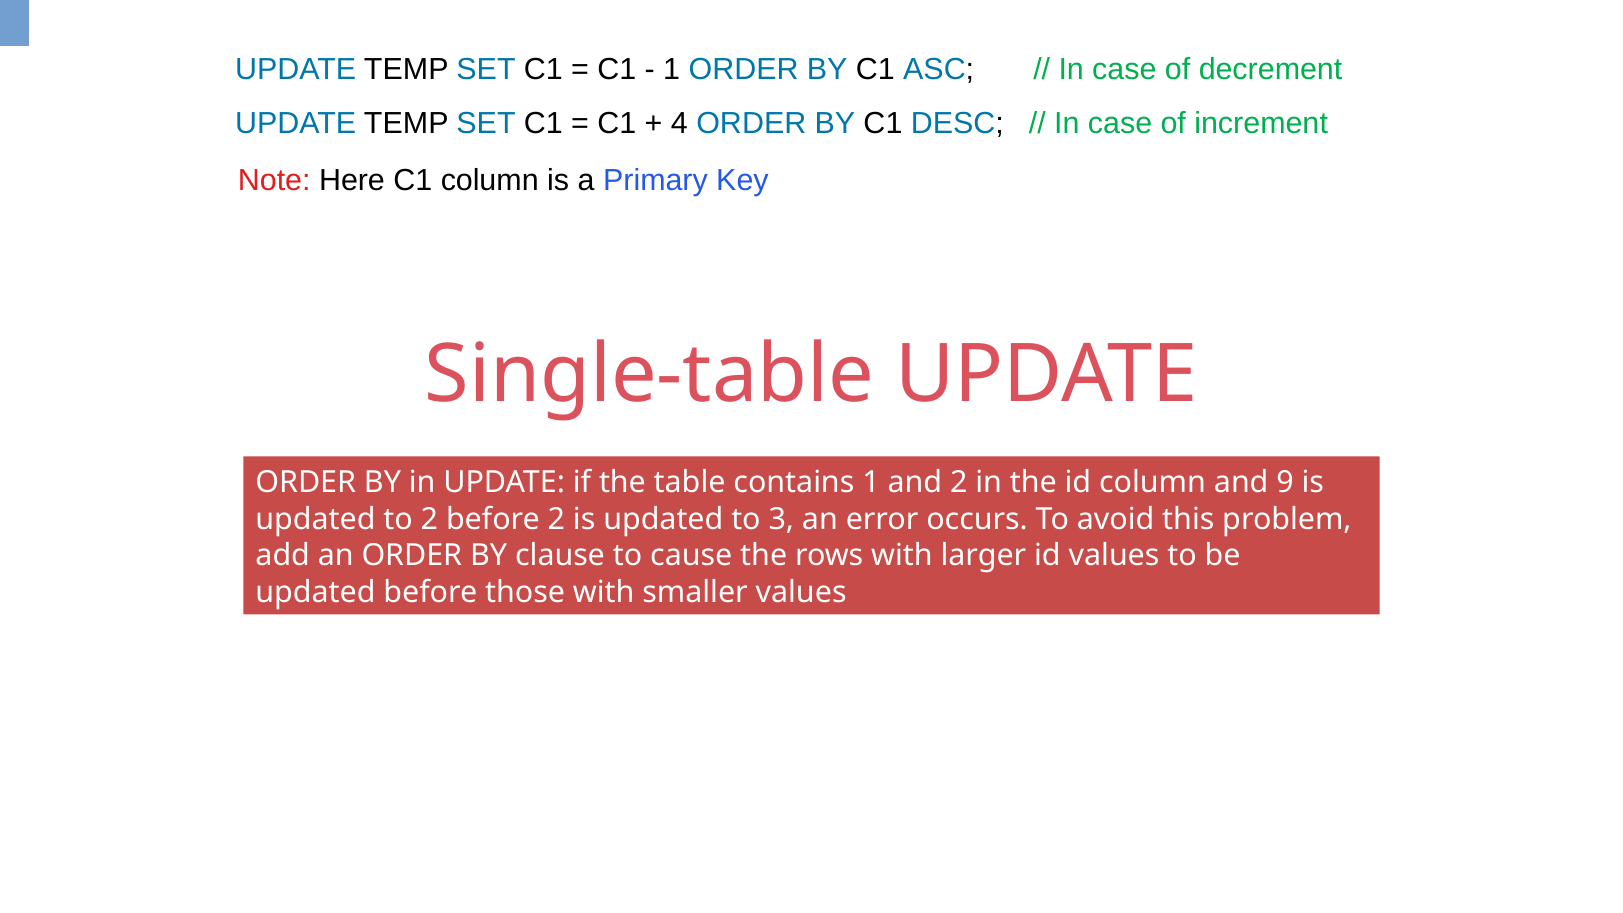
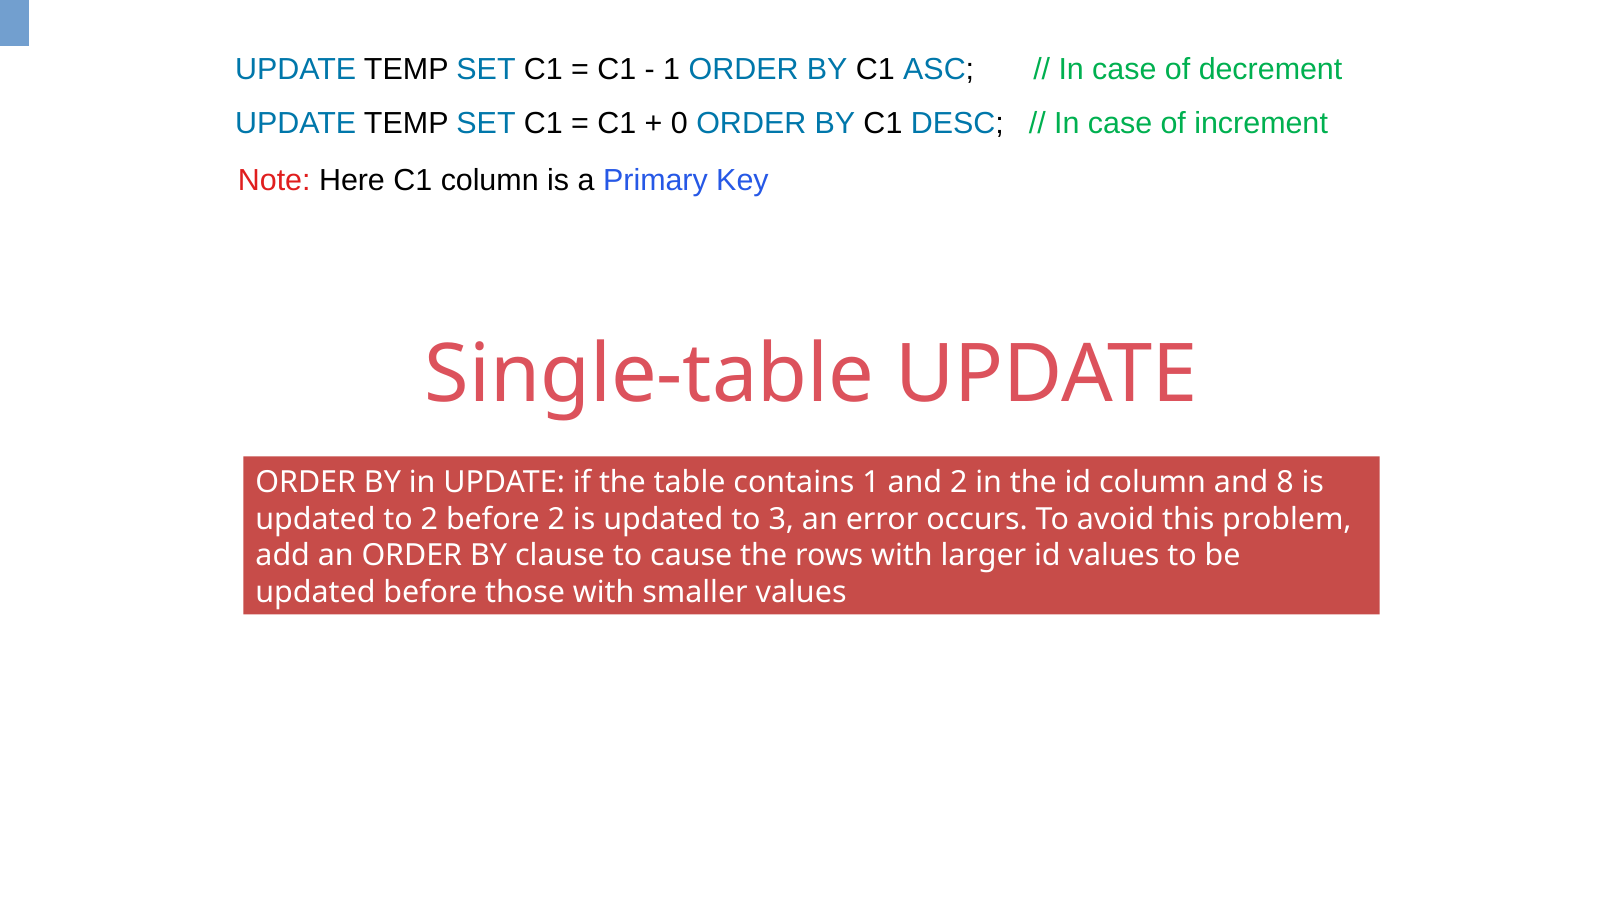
4: 4 -> 0 (679, 124)
9: 9 -> 8 (1285, 483)
